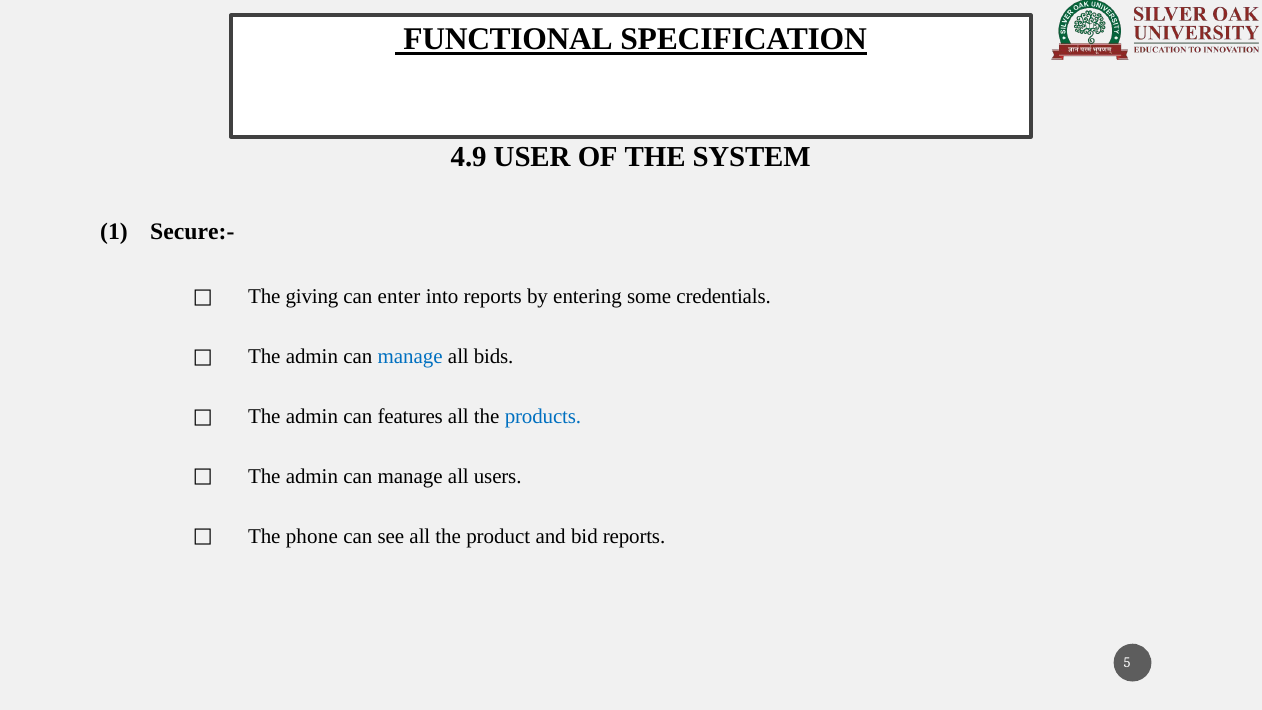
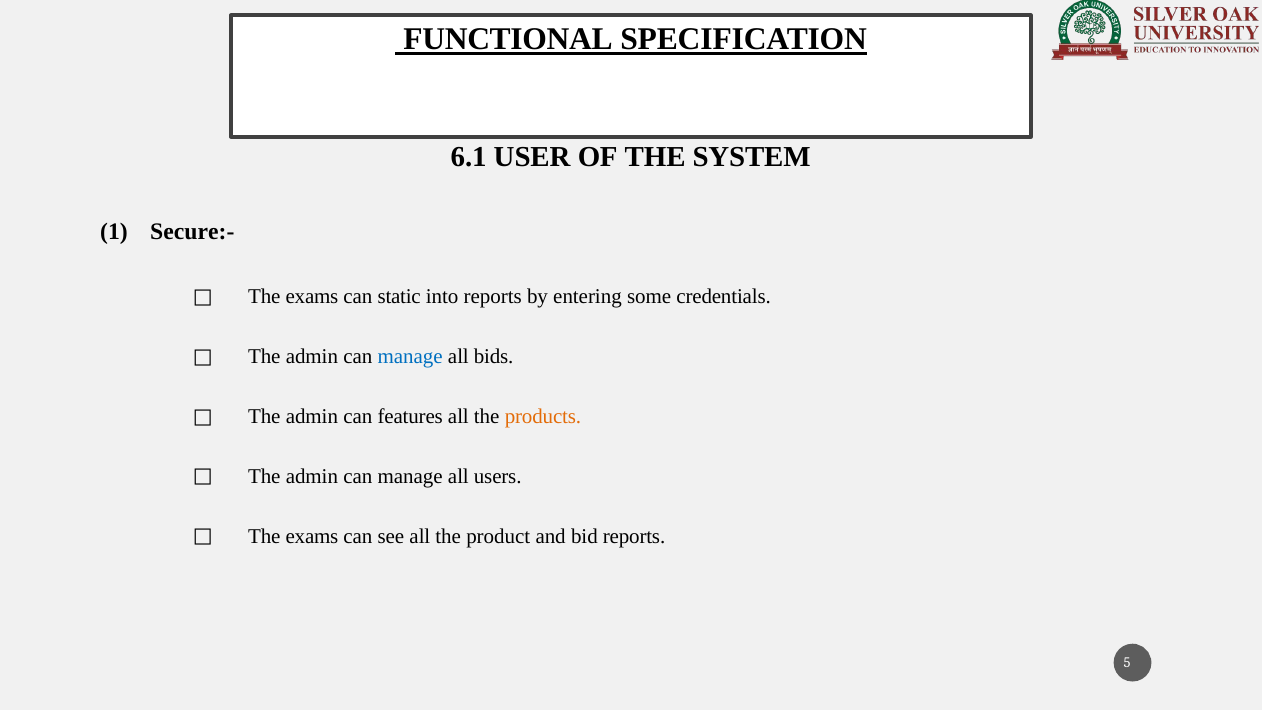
4.9: 4.9 -> 6.1 (469, 157)
giving: giving -> exams (312, 297)
enter: enter -> static (399, 297)
products colour: blue -> orange (543, 416)
phone: phone -> exams (312, 536)
